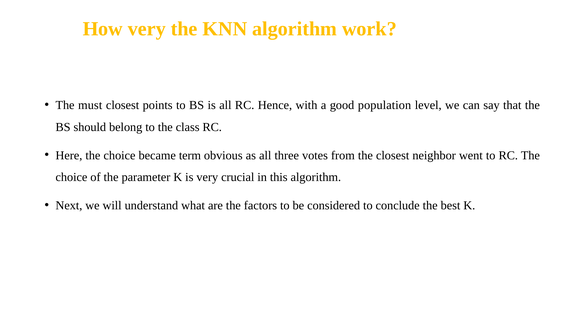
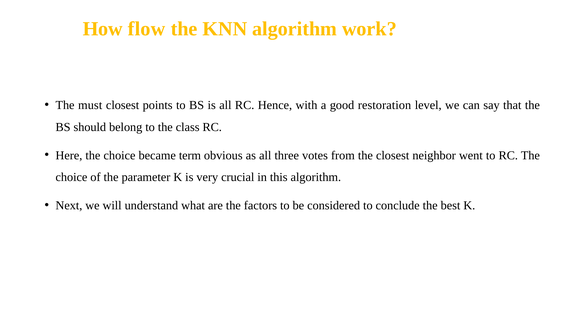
How very: very -> flow (147, 29)
population: population -> restoration (384, 105)
